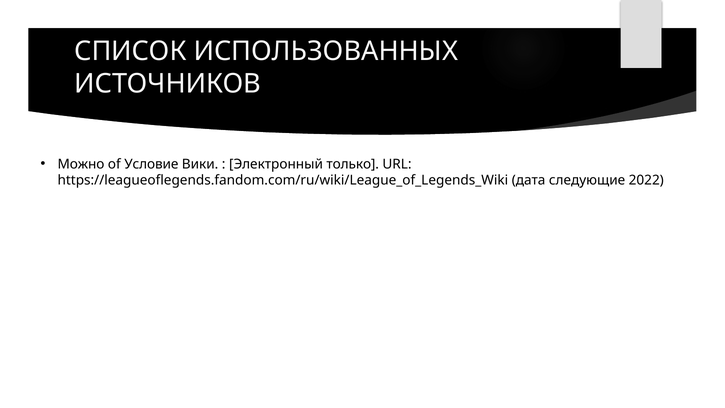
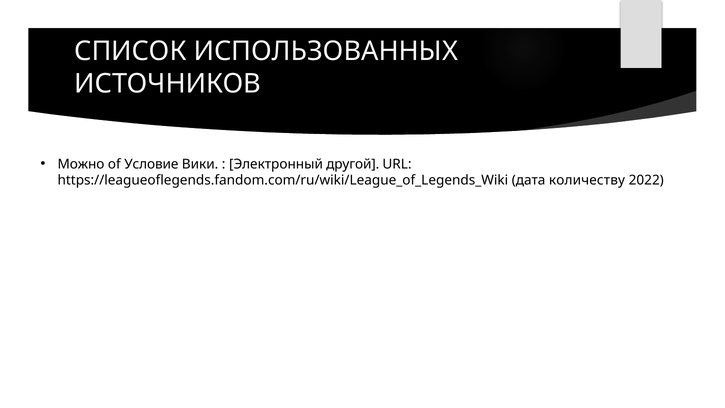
только: только -> другой (353, 164)
следующие: следующие -> количеству (587, 180)
